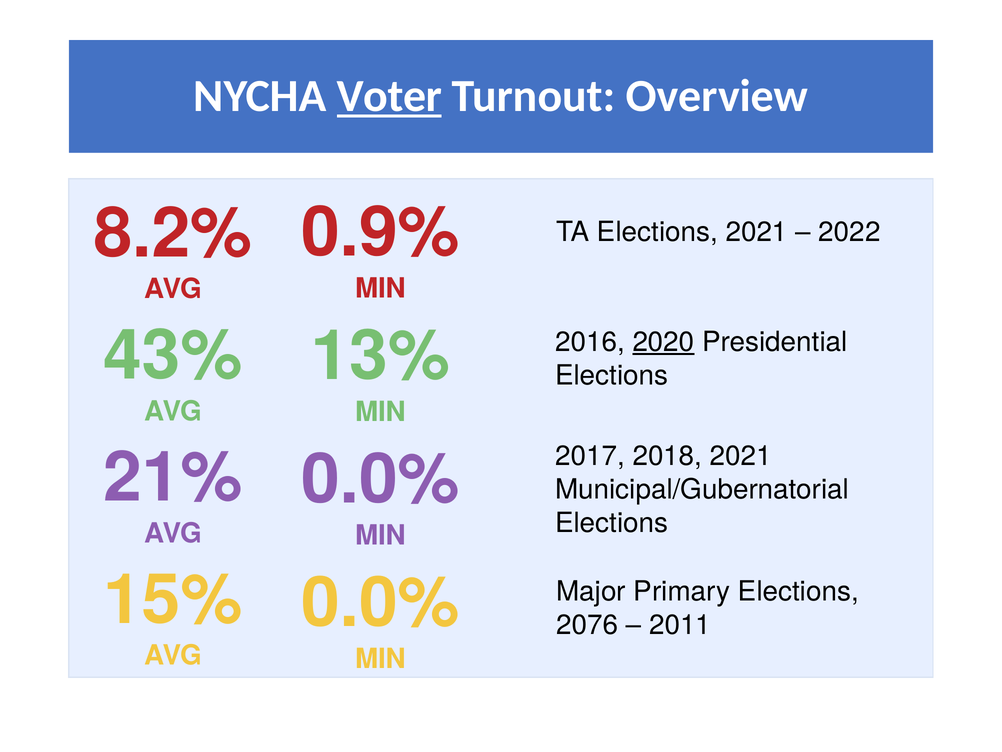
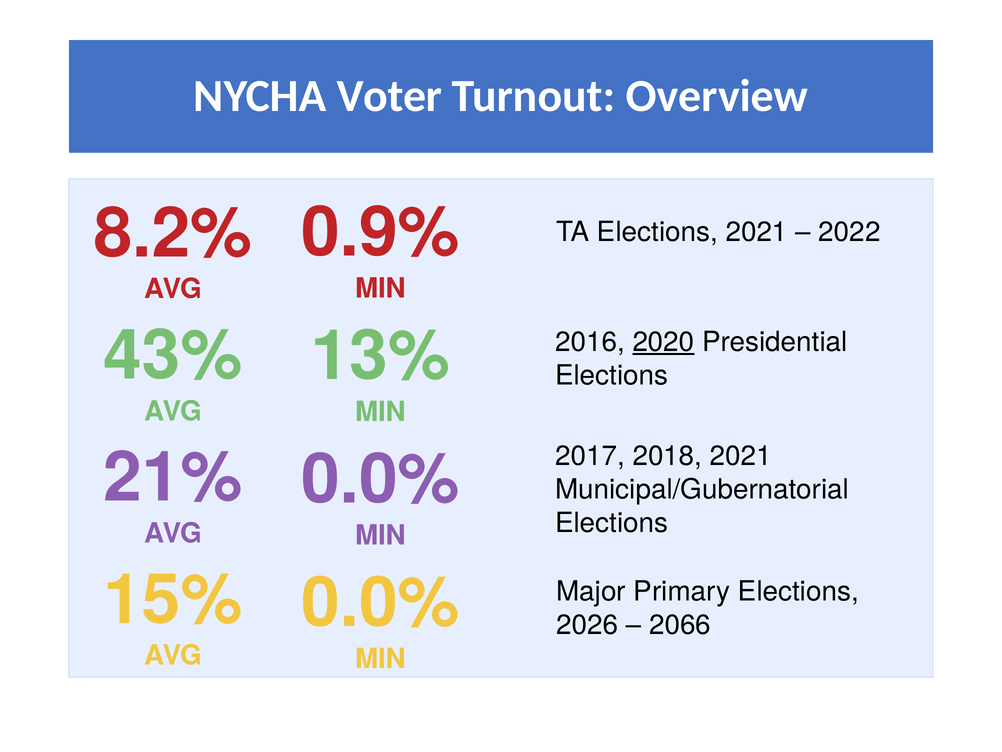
Voter underline: present -> none (389, 96)
2076: 2076 -> 2026 (587, 625)
2011: 2011 -> 2066 (680, 625)
